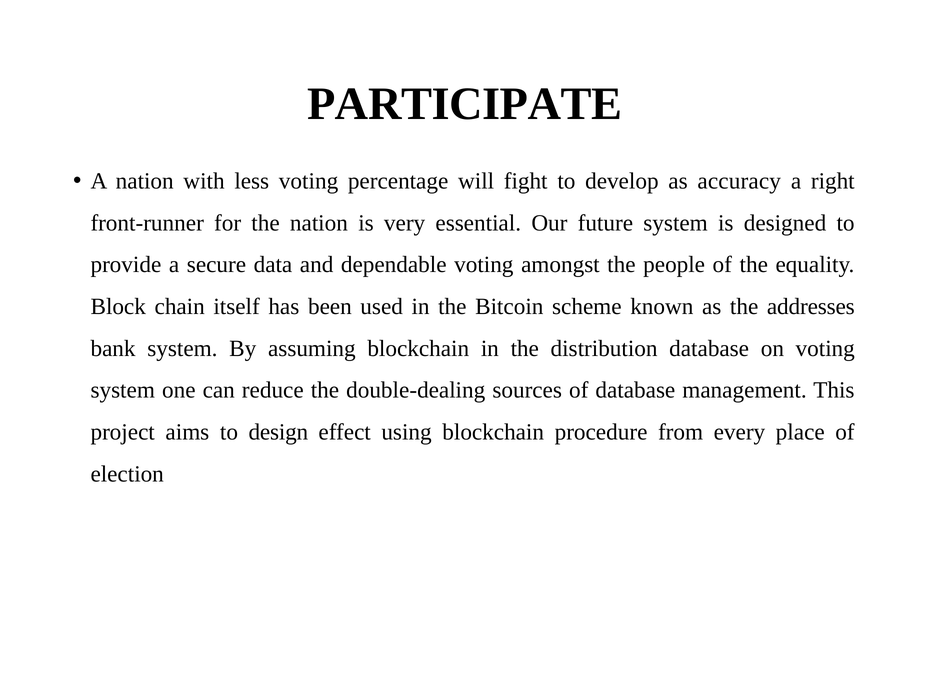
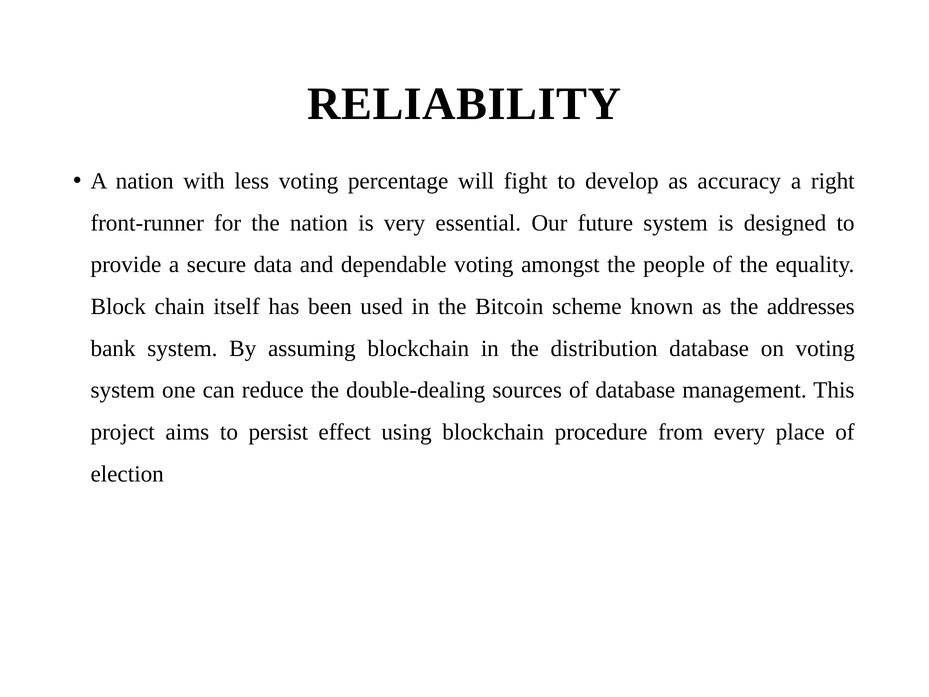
PARTICIPATE: PARTICIPATE -> RELIABILITY (464, 104)
design: design -> persist (278, 432)
